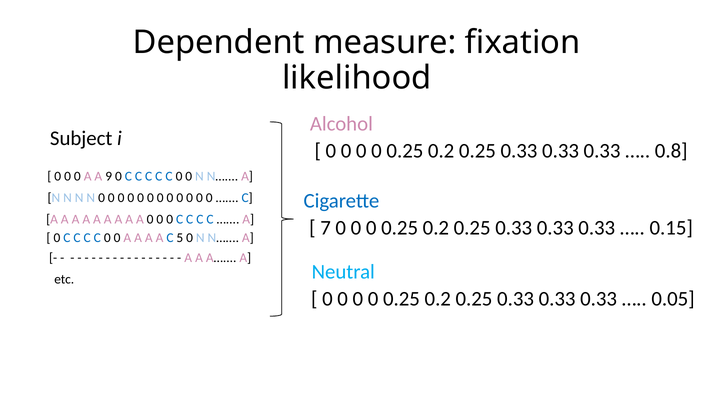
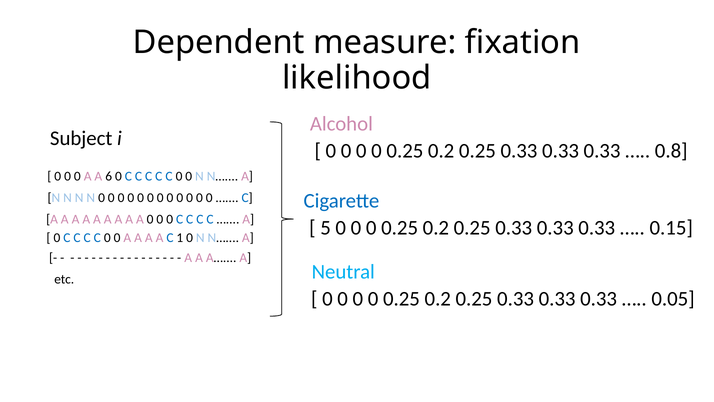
9: 9 -> 6 (109, 176)
7: 7 -> 5 (326, 227)
5: 5 -> 1 (180, 238)
